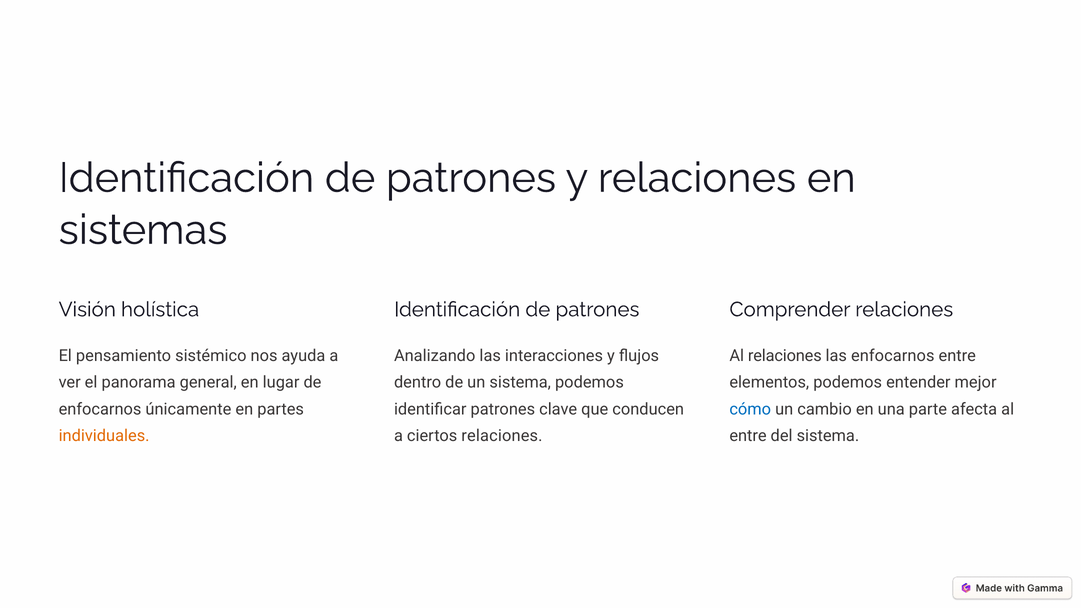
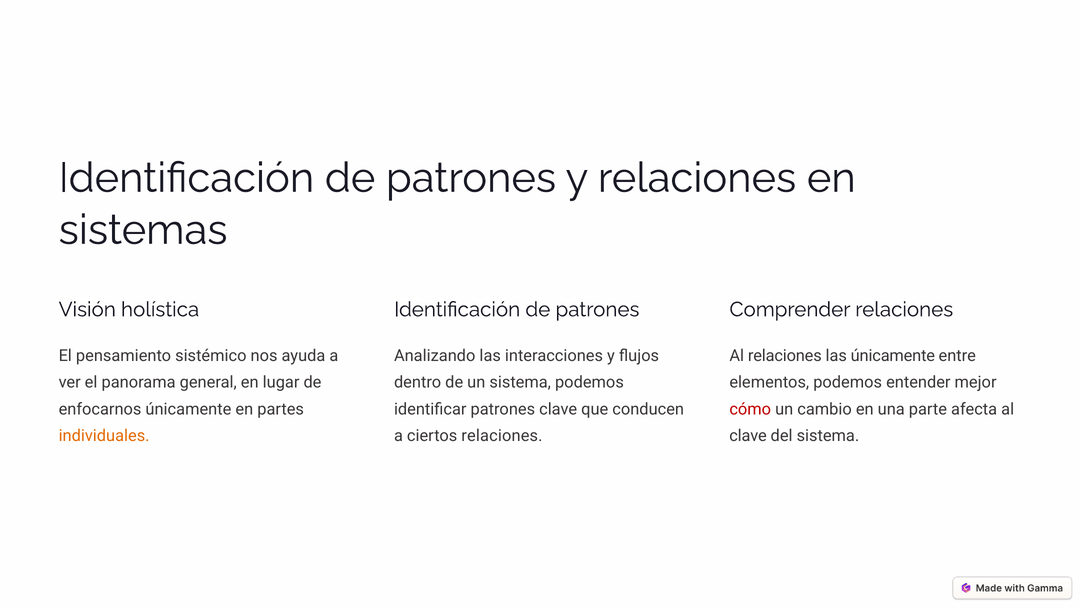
las enfocarnos: enfocarnos -> únicamente (893, 356)
cómo colour: blue -> red (750, 409)
entre: entre -> clave (748, 436)
